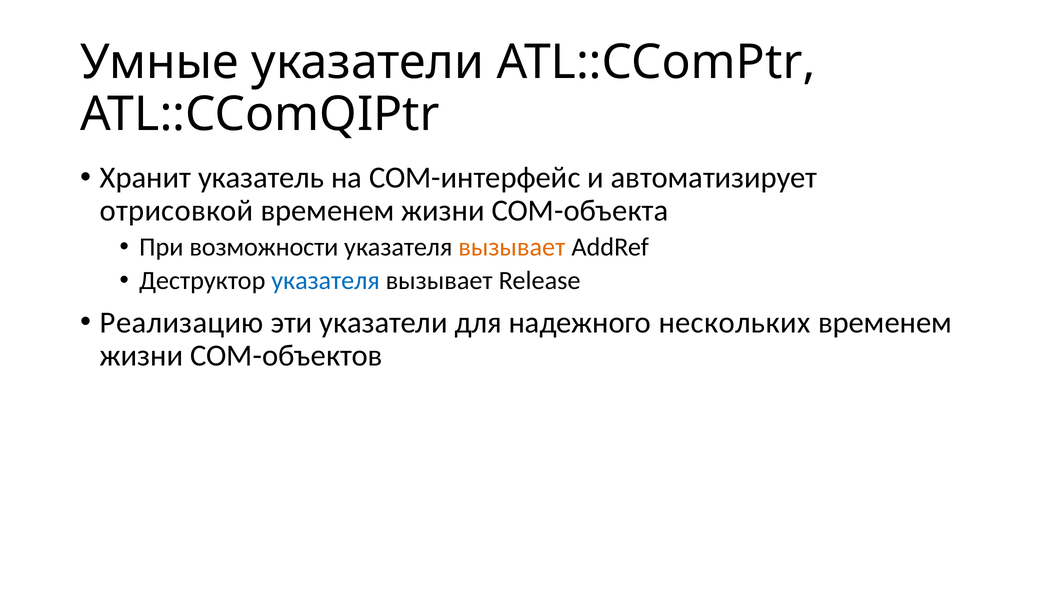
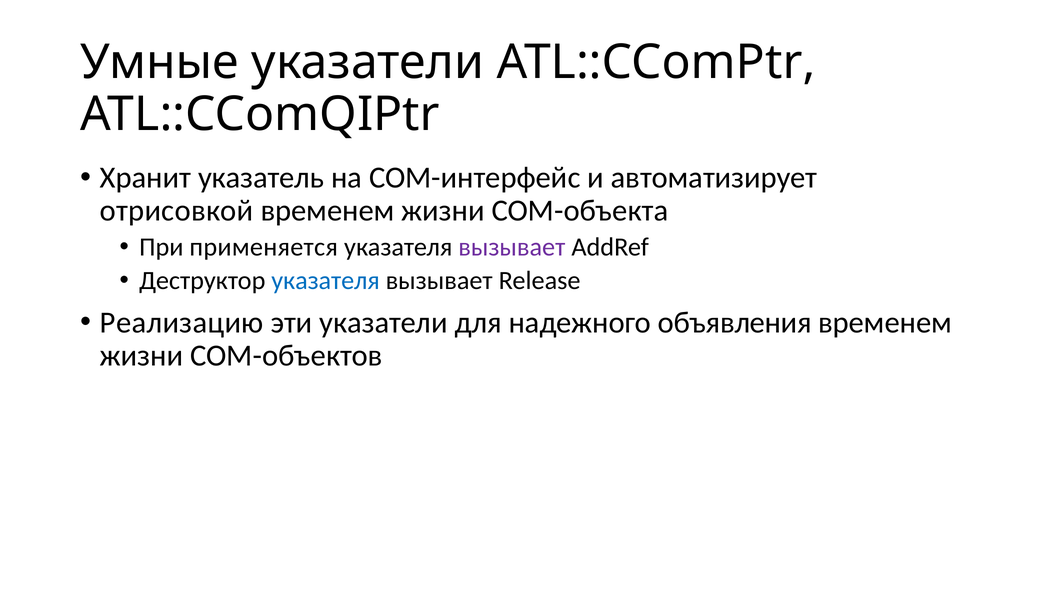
возможности: возможности -> применяется (264, 247)
вызывает colour: orange -> purple (512, 247)
нескольких: нескольких -> объявления (735, 323)
